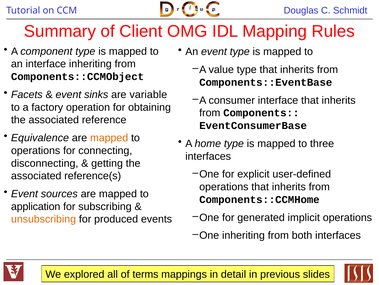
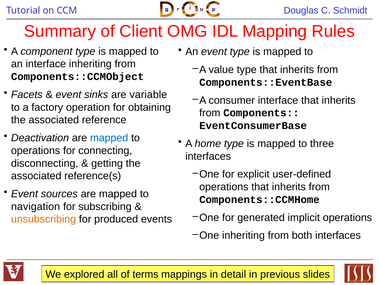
Equivalence: Equivalence -> Deactivation (40, 138)
mapped colour: orange -> blue (109, 138)
application: application -> navigation (36, 206)
